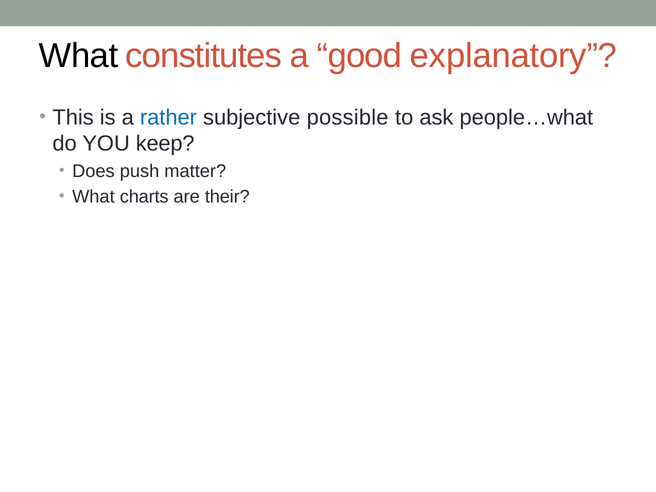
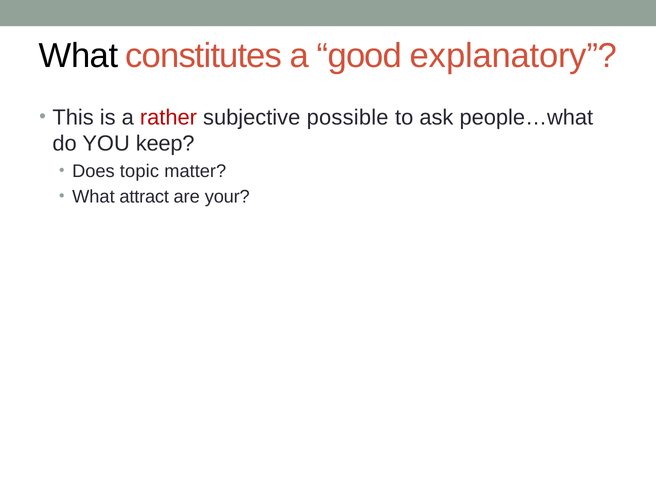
rather colour: blue -> red (168, 117)
push: push -> topic (139, 171)
charts: charts -> attract (144, 197)
their: their -> your (227, 197)
